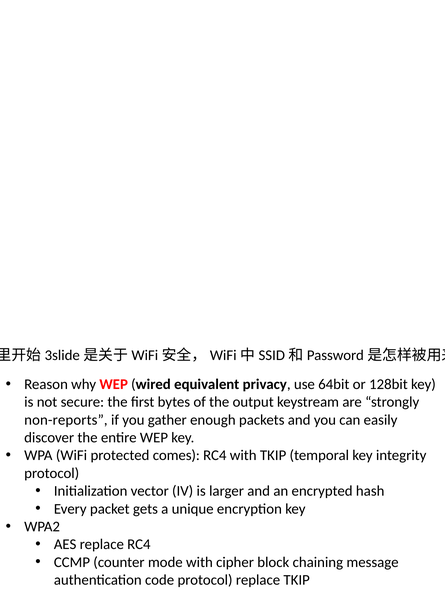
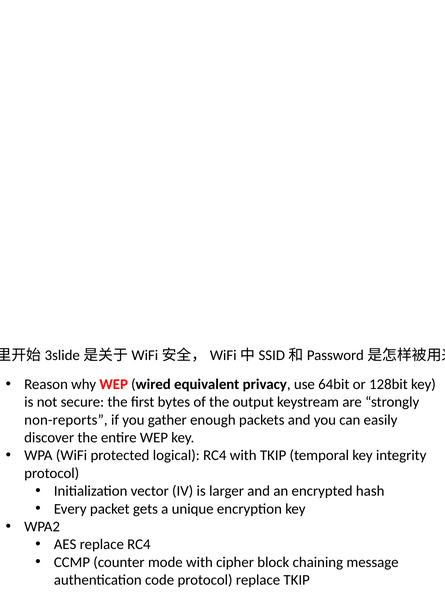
comes: comes -> logical (176, 456)
